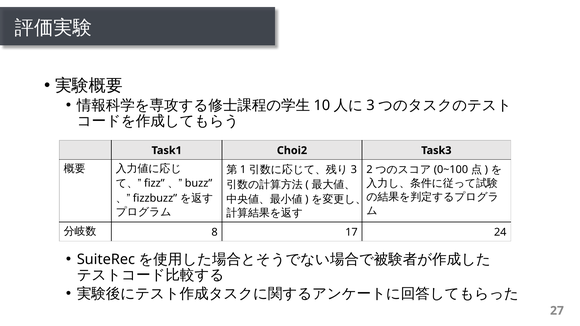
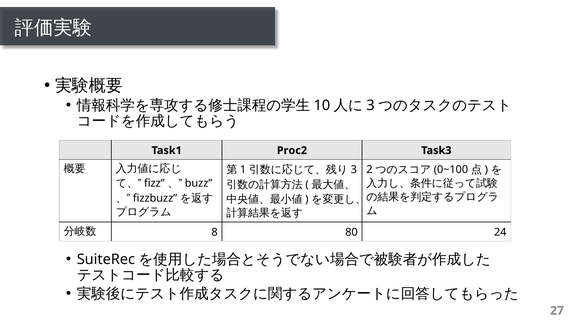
Choi2: Choi2 -> Proc2 (292, 151)
17: 17 -> 80 (351, 232)
